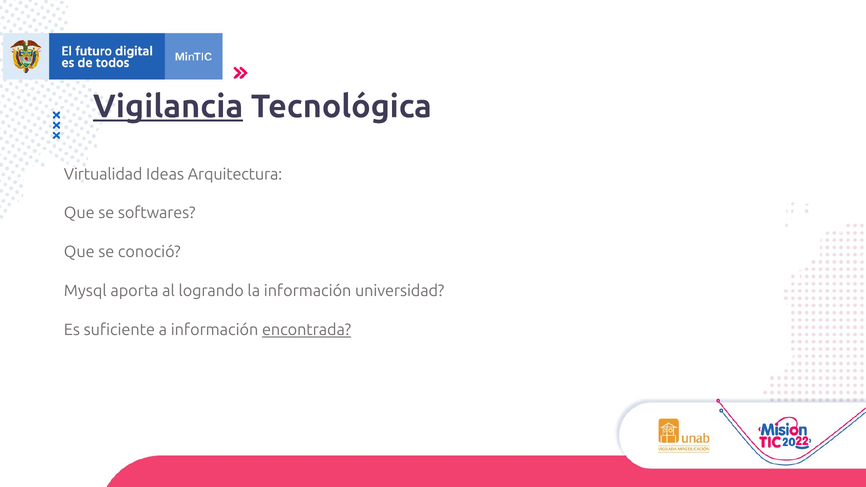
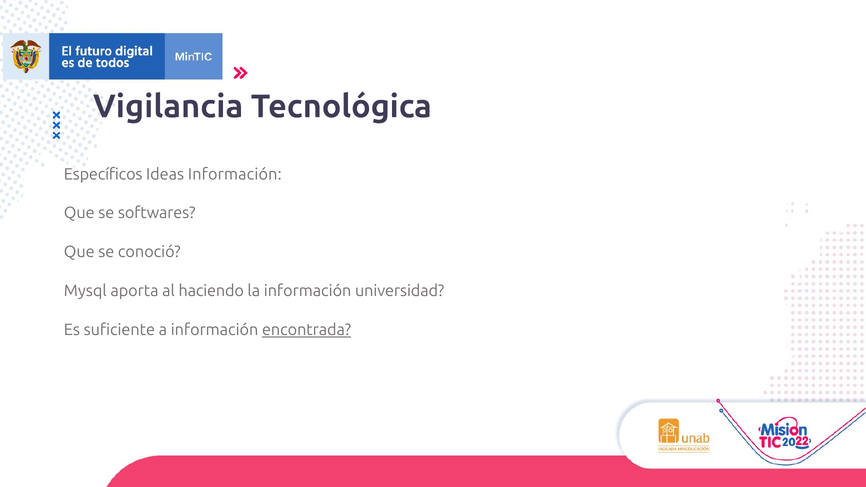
Vigilancia underline: present -> none (168, 107)
Virtualidad: Virtualidad -> Específicos (103, 174)
Ideas Arquitectura: Arquitectura -> Información (235, 174)
logrando: logrando -> haciendo (211, 291)
